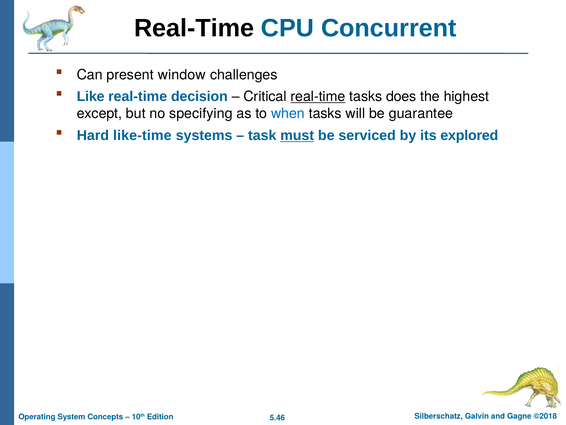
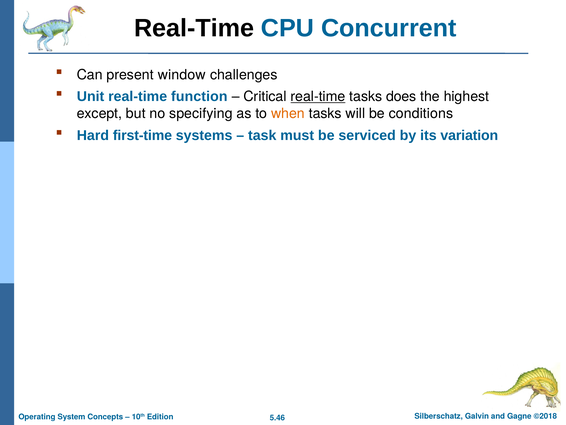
Like: Like -> Unit (91, 96)
decision: decision -> function (199, 96)
when colour: blue -> orange (288, 113)
guarantee: guarantee -> conditions (421, 113)
like-time: like-time -> first-time (142, 135)
must underline: present -> none (297, 135)
explored: explored -> variation (469, 135)
